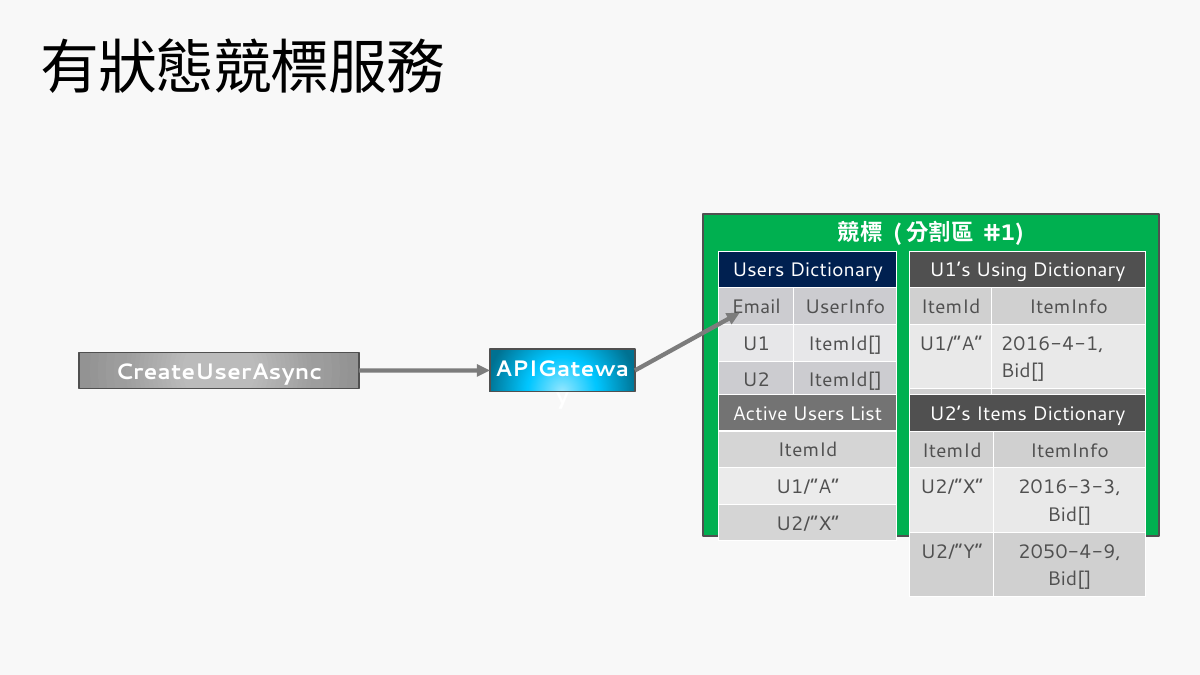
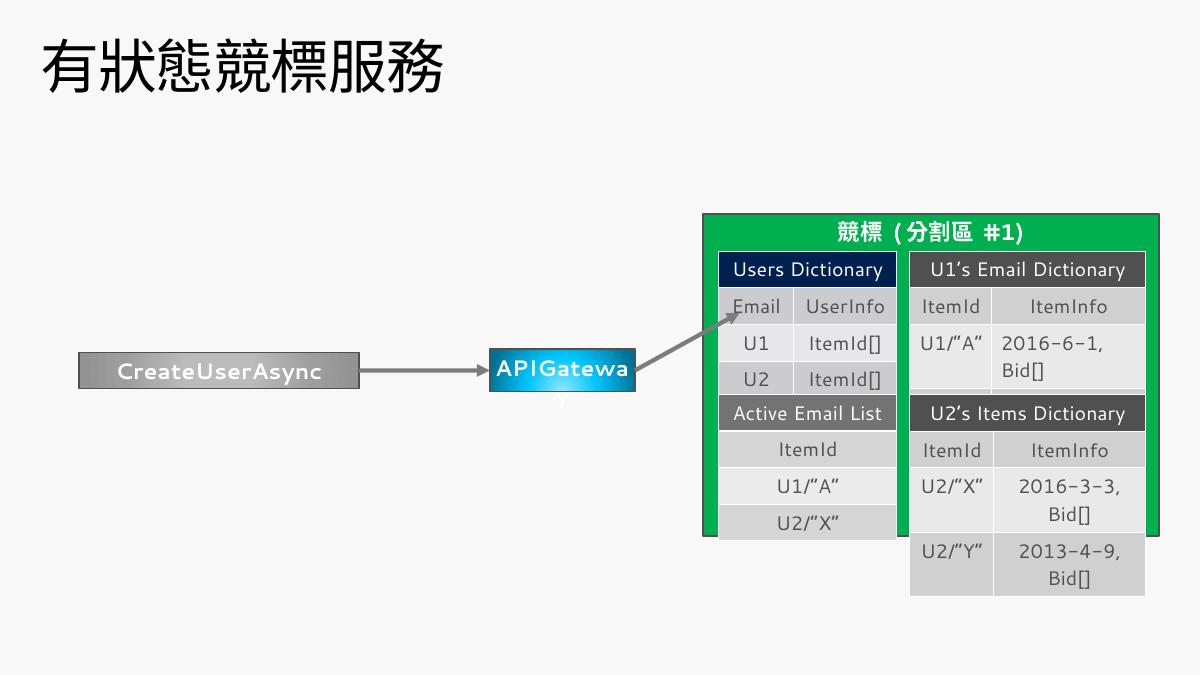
U1’s Using: Using -> Email (1001, 270)
2016-4-1: 2016-4-1 -> 2016-6-1 (1052, 344)
Active Users: Users -> Email (818, 414)
2050-4-9: 2050-4-9 -> 2013-4-9 (1070, 552)
